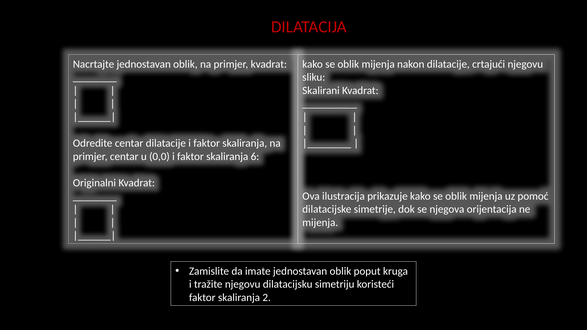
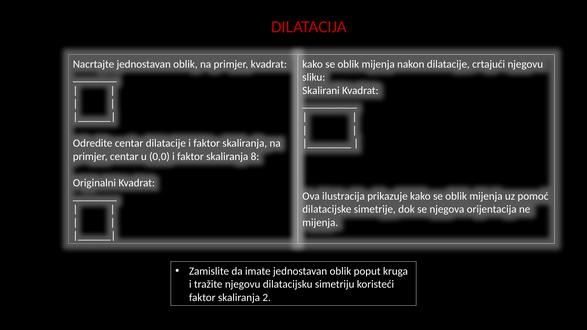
6: 6 -> 8 (255, 157)
